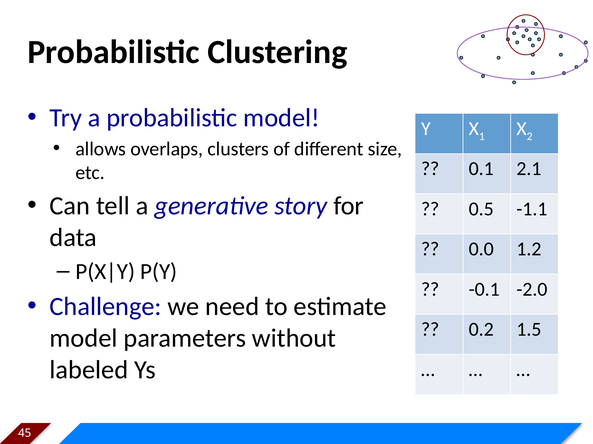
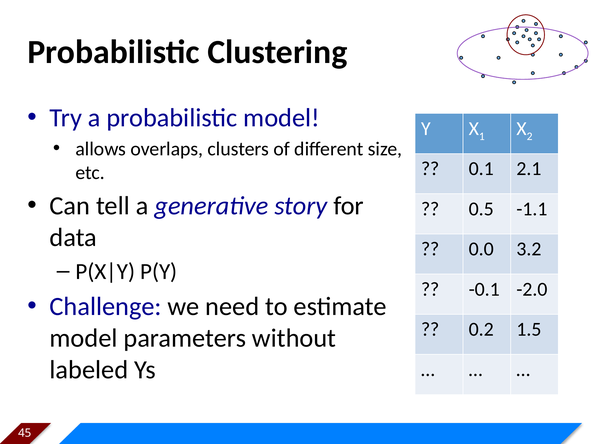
1.2: 1.2 -> 3.2 (529, 250)
